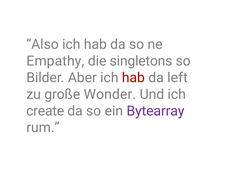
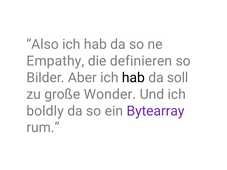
singletons: singletons -> definieren (141, 61)
hab colour: red -> black (133, 78)
left: left -> soll (178, 78)
create: create -> boldly (45, 111)
